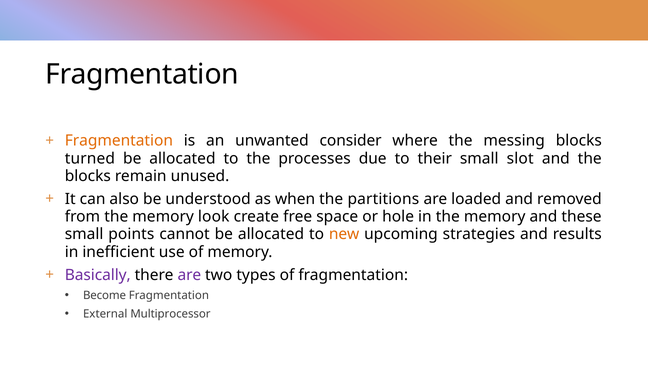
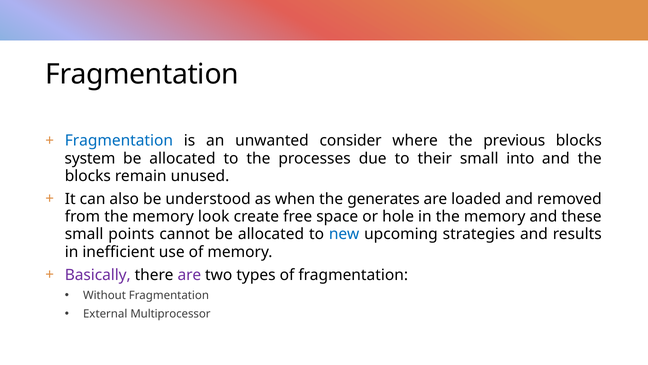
Fragmentation colour: orange -> blue (119, 141)
messing: messing -> previous (514, 141)
turned: turned -> system (90, 158)
slot: slot -> into (520, 158)
partitions: partitions -> generates (383, 199)
new colour: orange -> blue (344, 234)
Become: Become -> Without (104, 295)
